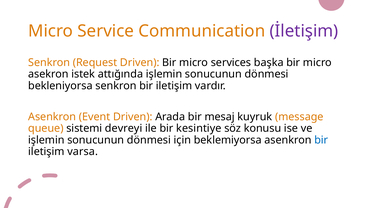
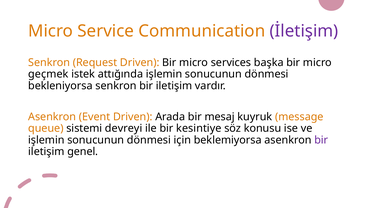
asekron: asekron -> geçmek (48, 74)
bir colour: blue -> purple (321, 140)
varsa: varsa -> genel (83, 152)
